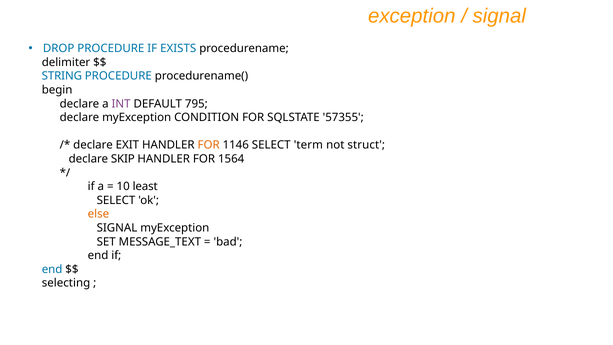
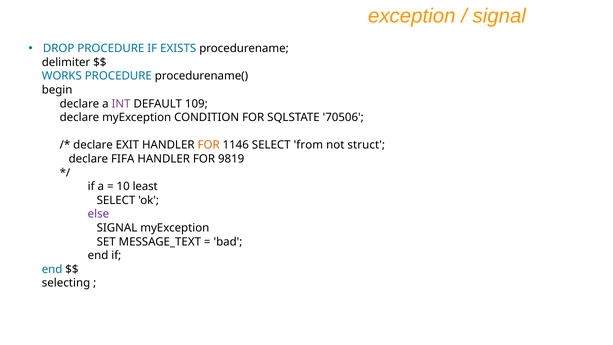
STRING: STRING -> WORKS (62, 76)
795: 795 -> 109 (196, 104)
57355: 57355 -> 70506 (343, 117)
term: term -> from (308, 145)
SKIP: SKIP -> FIFA (123, 159)
1564: 1564 -> 9819 (231, 159)
else colour: orange -> purple (98, 214)
